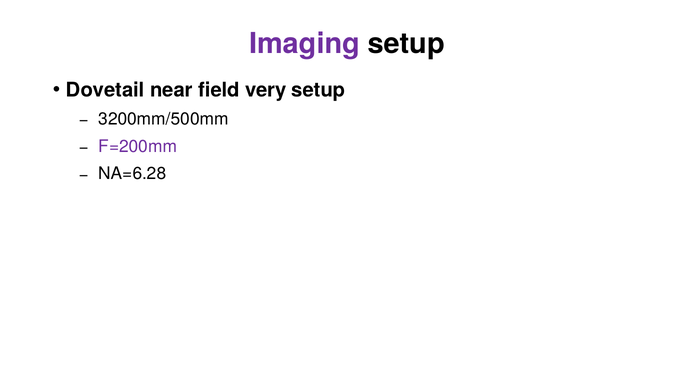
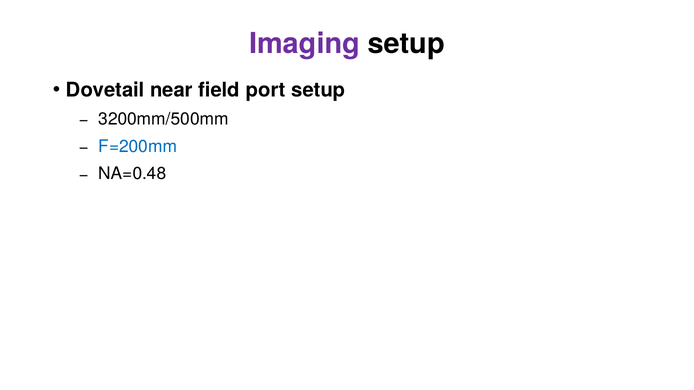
very: very -> port (266, 90)
F=200mm colour: purple -> blue (138, 146)
NA=6.28: NA=6.28 -> NA=0.48 (132, 174)
